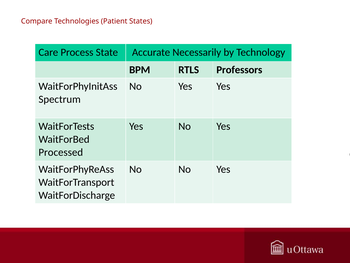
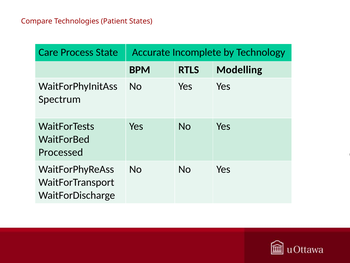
Necessarily: Necessarily -> Incomplete (197, 52)
Professors: Professors -> Modelling (239, 70)
